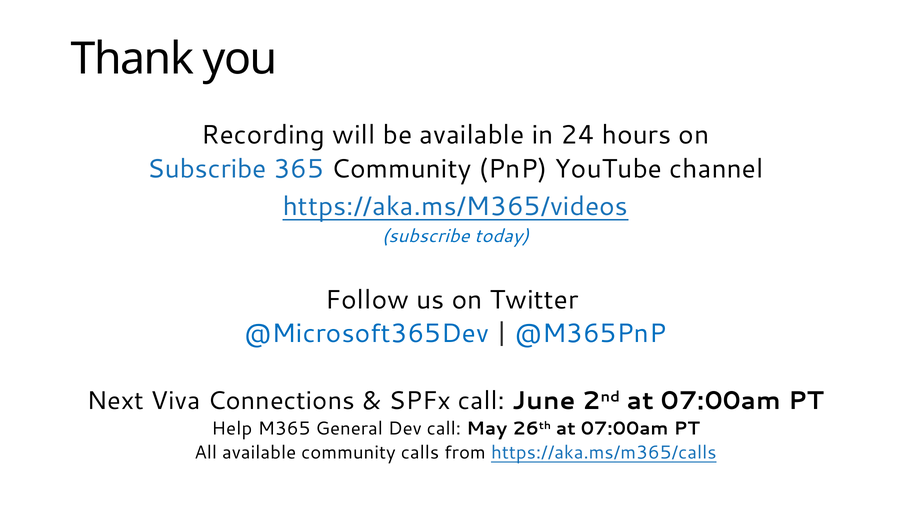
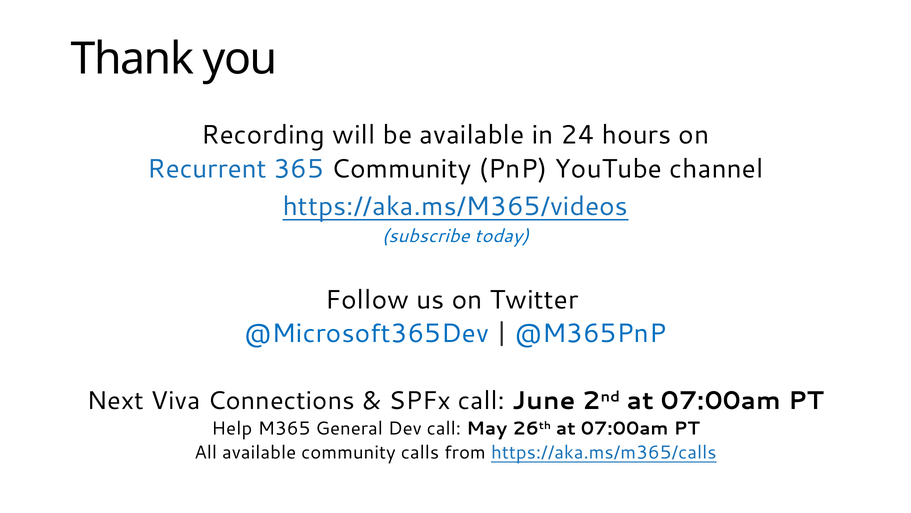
Subscribe: Subscribe -> Recurrent (207, 169)
